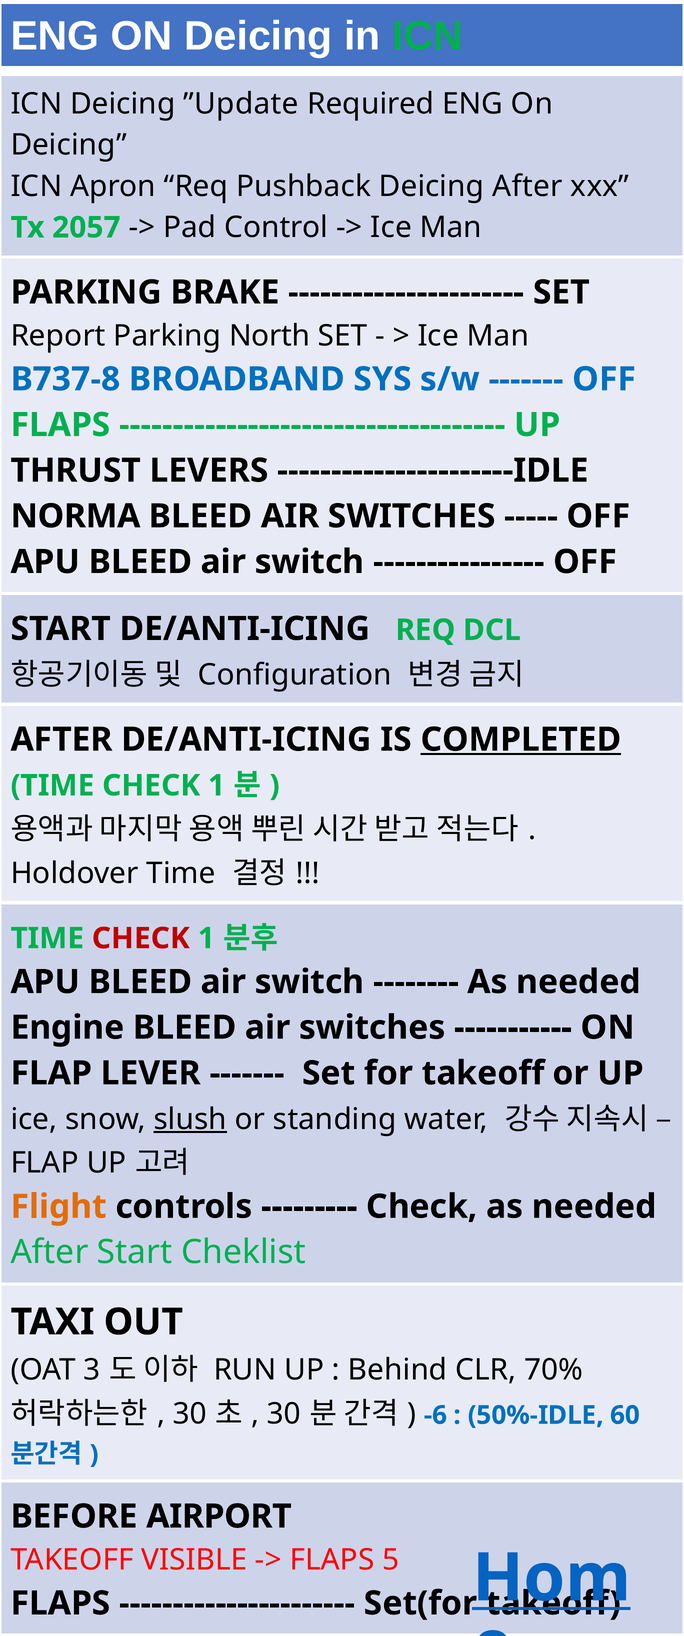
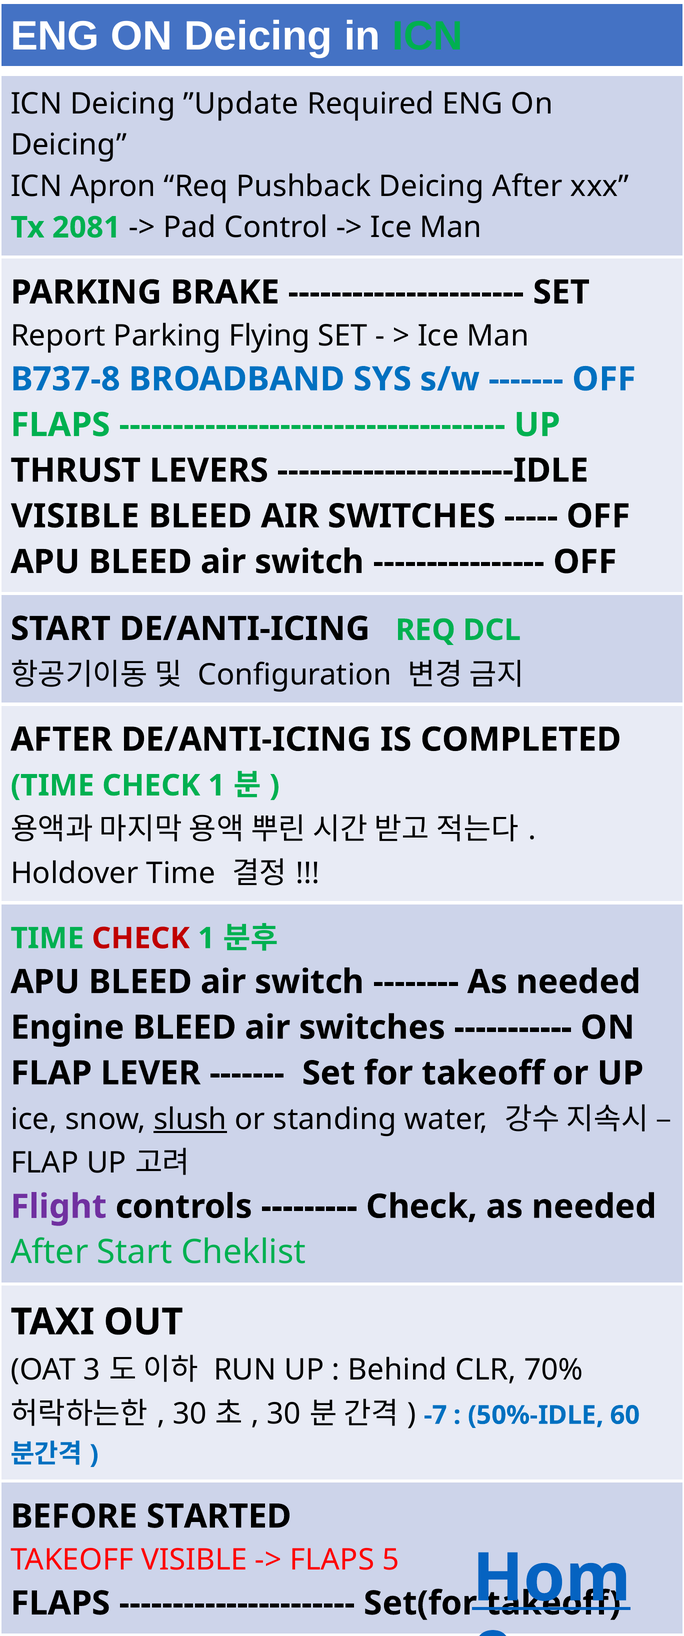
2057: 2057 -> 2081 (86, 228)
North: North -> Flying (270, 336)
NORMA: NORMA -> VISIBLE (75, 516)
COMPLETED underline: present -> none (521, 740)
Flight colour: orange -> purple (59, 1207)
-6: -6 -> -7 (435, 1416)
AIRPORT: AIRPORT -> STARTED (219, 1517)
